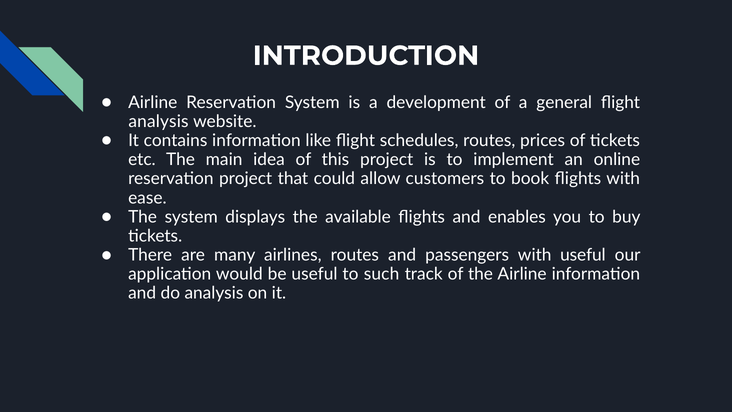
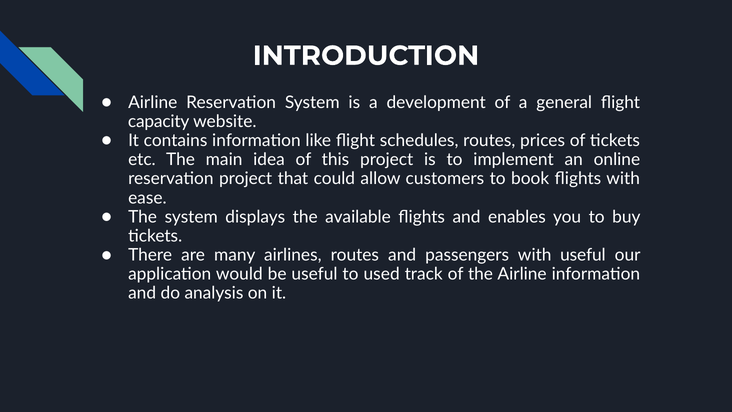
analysis: analysis -> capacity (159, 121)
such: such -> used (382, 274)
